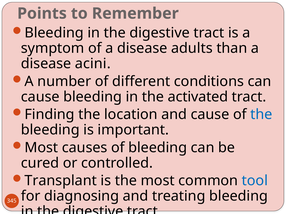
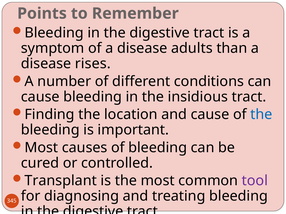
acini: acini -> rises (93, 64)
activated: activated -> insidious (198, 97)
tool colour: blue -> purple (255, 181)
